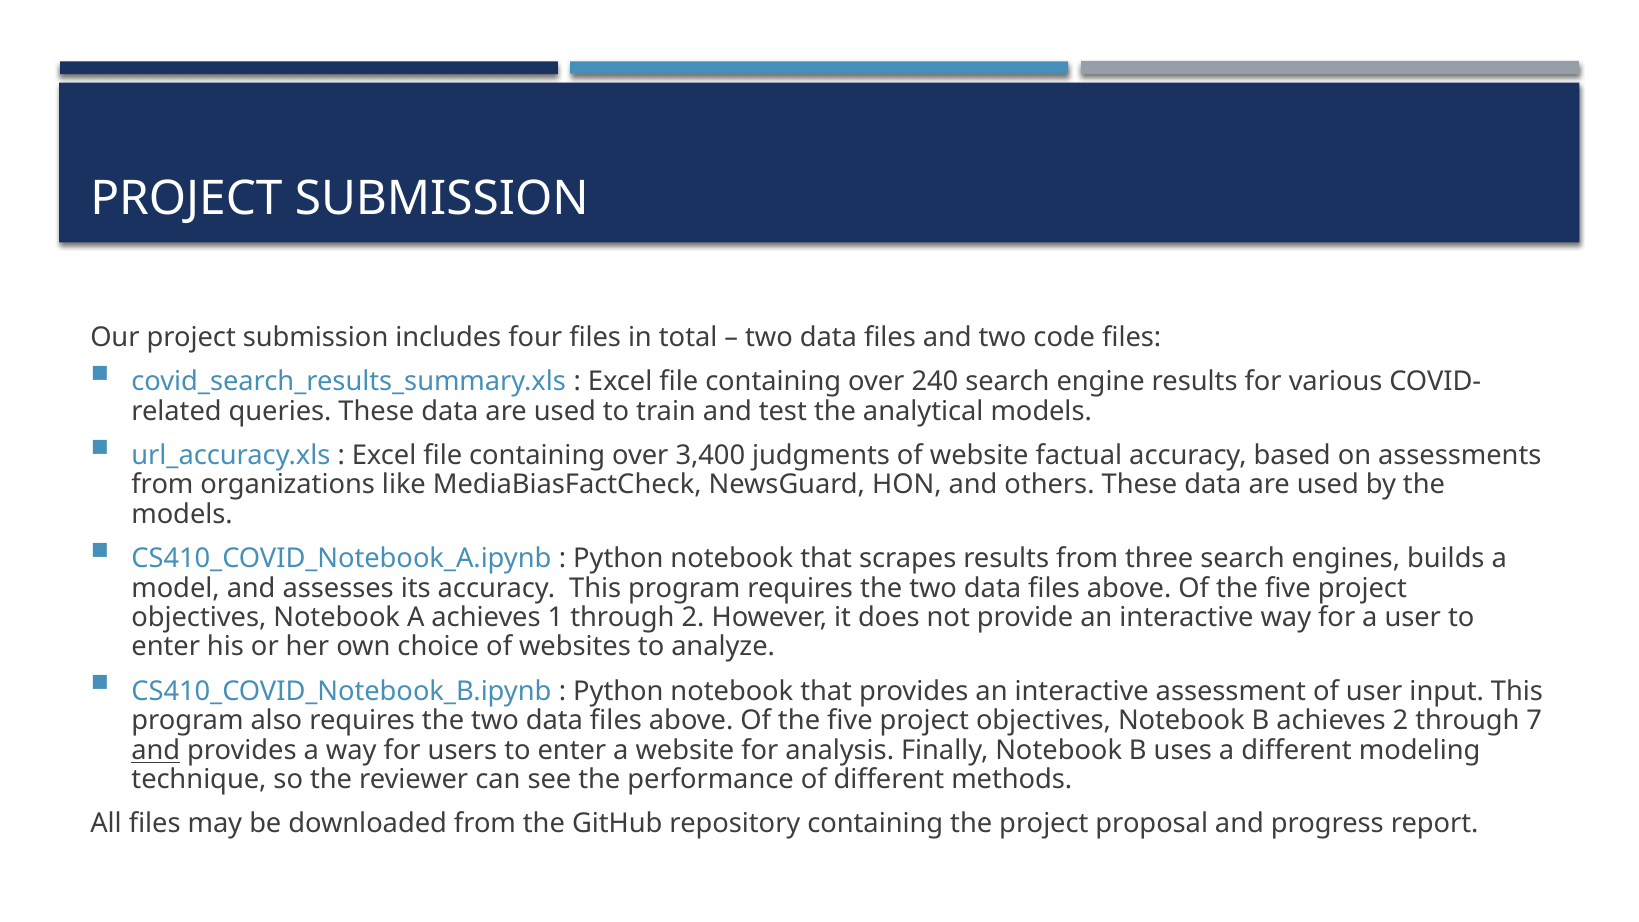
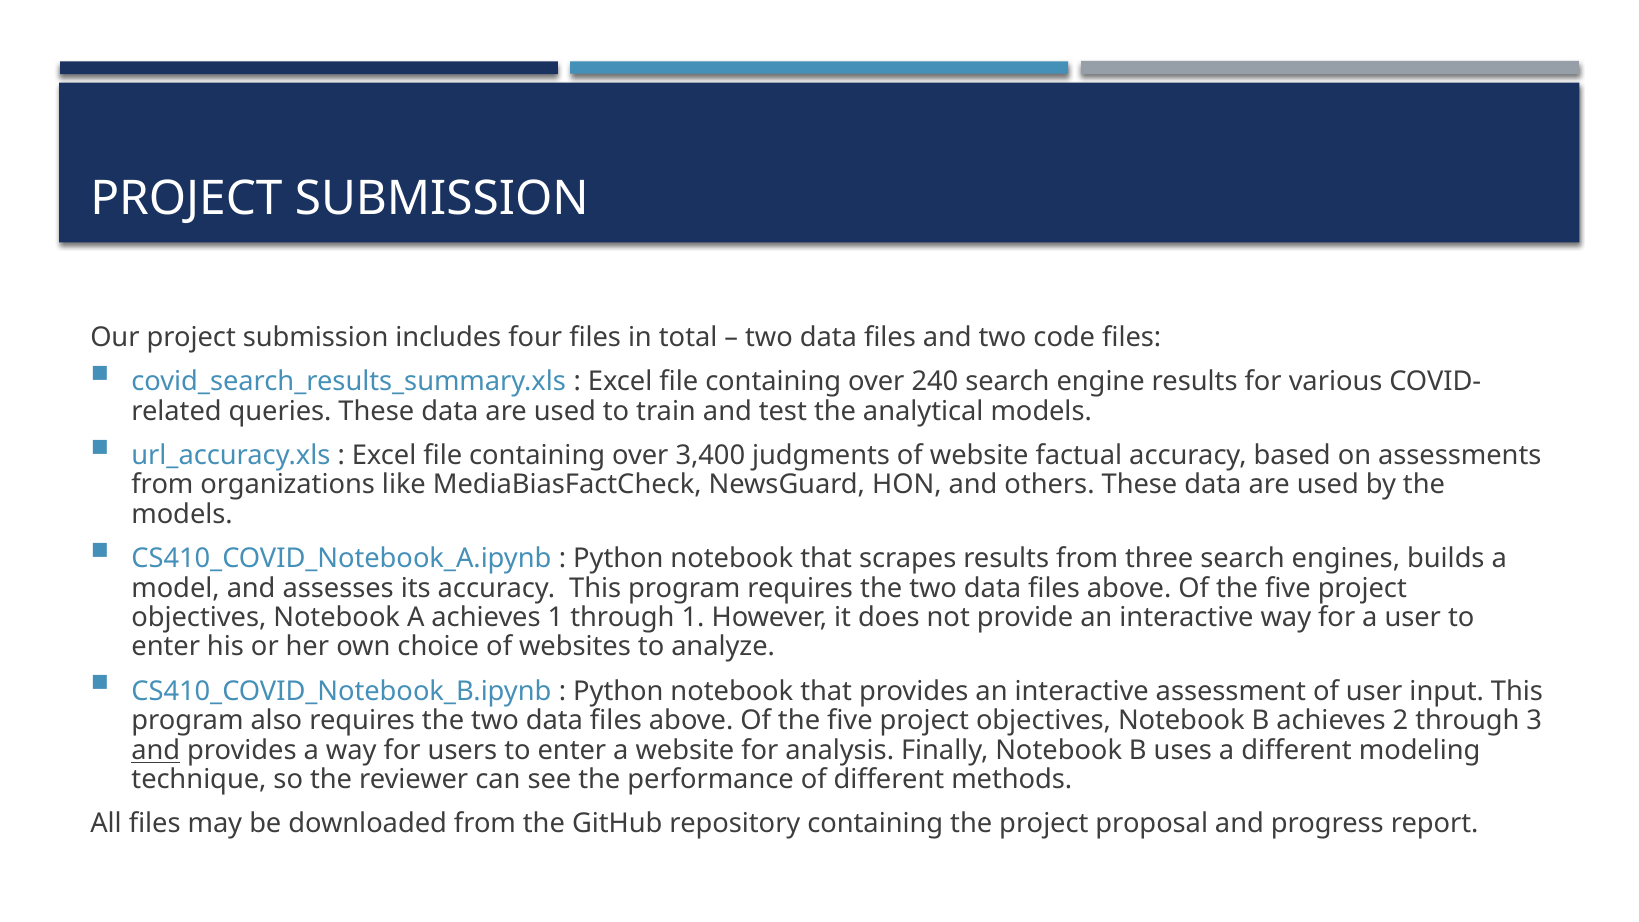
through 2: 2 -> 1 (693, 617)
7: 7 -> 3 (1534, 721)
